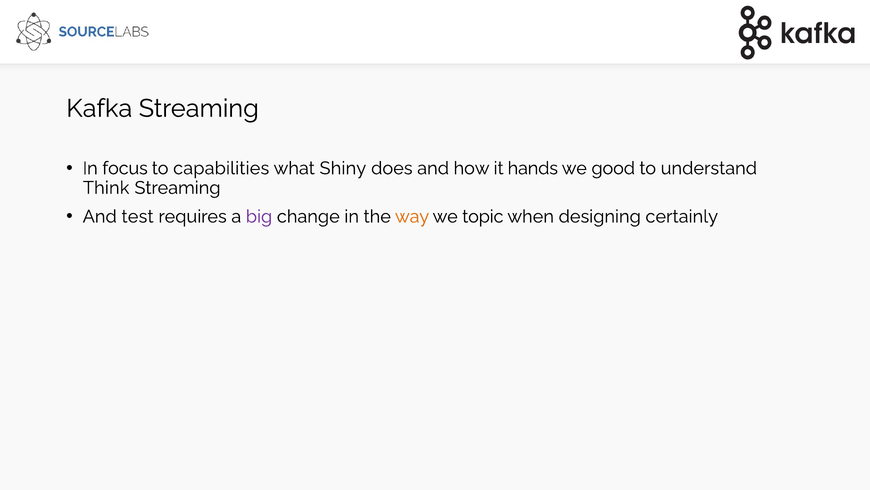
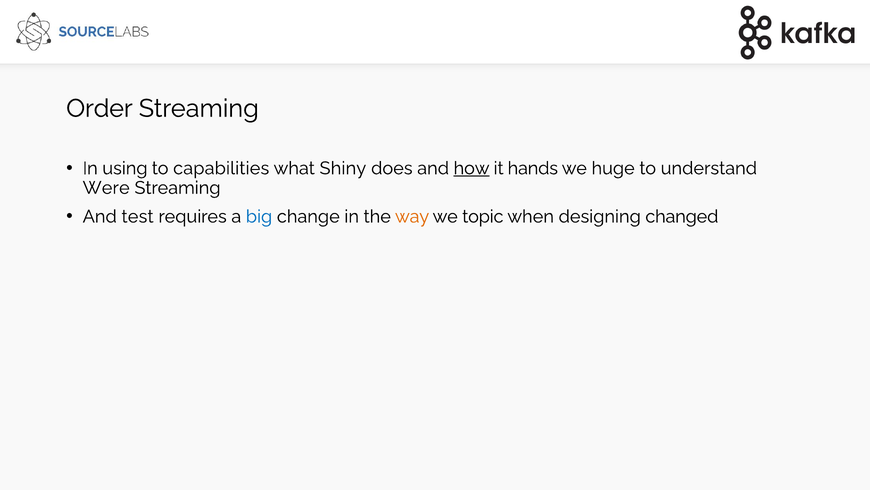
Kafka: Kafka -> Order (99, 108)
focus: focus -> using (125, 168)
how underline: none -> present (472, 168)
good: good -> huge (613, 168)
Think: Think -> Were (106, 188)
big colour: purple -> blue (259, 216)
certainly: certainly -> changed (682, 216)
